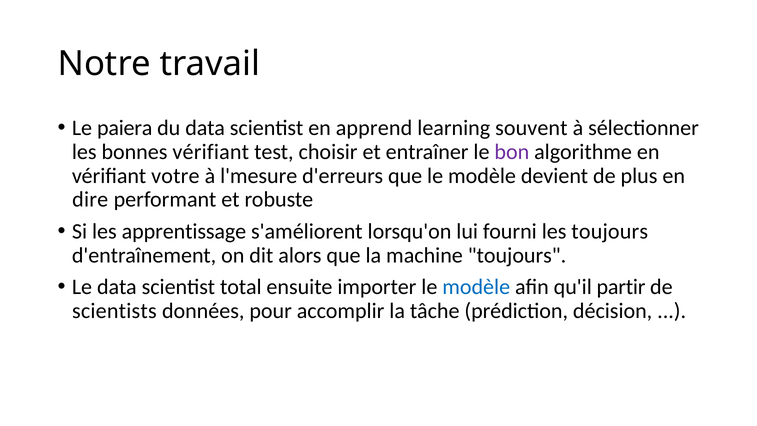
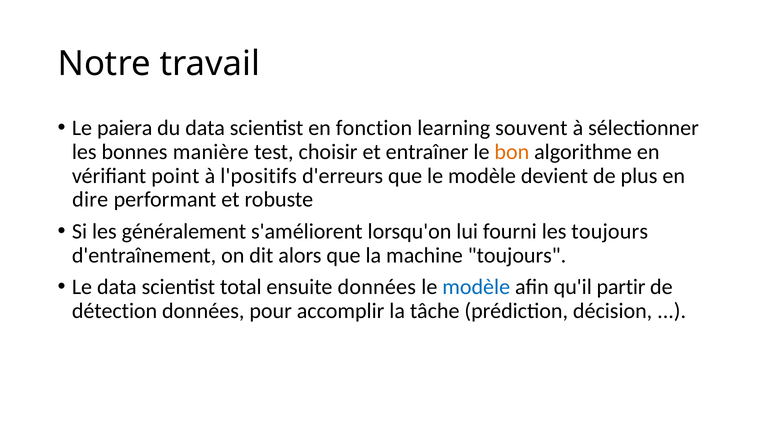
apprend: apprend -> fonction (374, 128)
bonnes vérifiant: vérifiant -> manière (211, 152)
bon colour: purple -> orange (512, 152)
votre: votre -> point (175, 176)
l'mesure: l'mesure -> l'positifs (259, 176)
apprentissage: apprentissage -> généralement (184, 231)
ensuite importer: importer -> données (377, 287)
scientists: scientists -> détection (115, 311)
